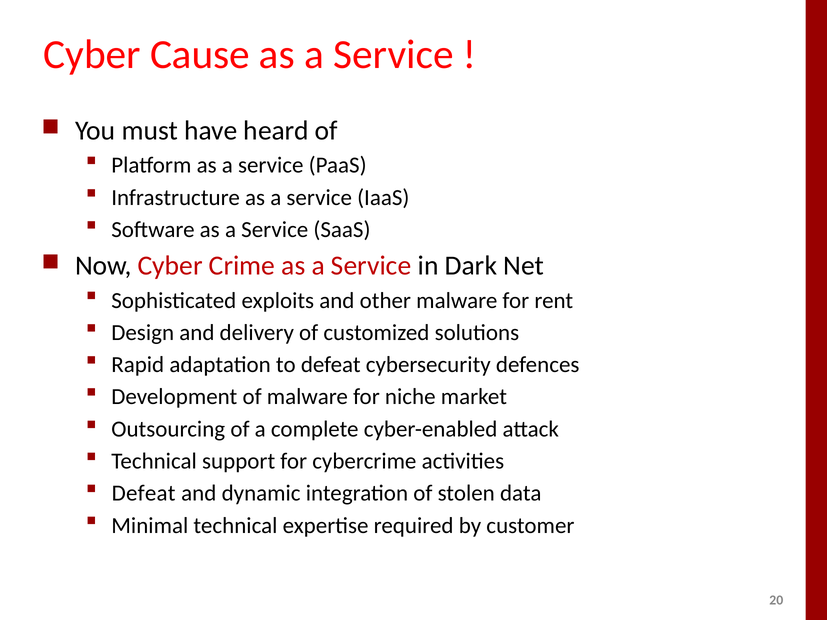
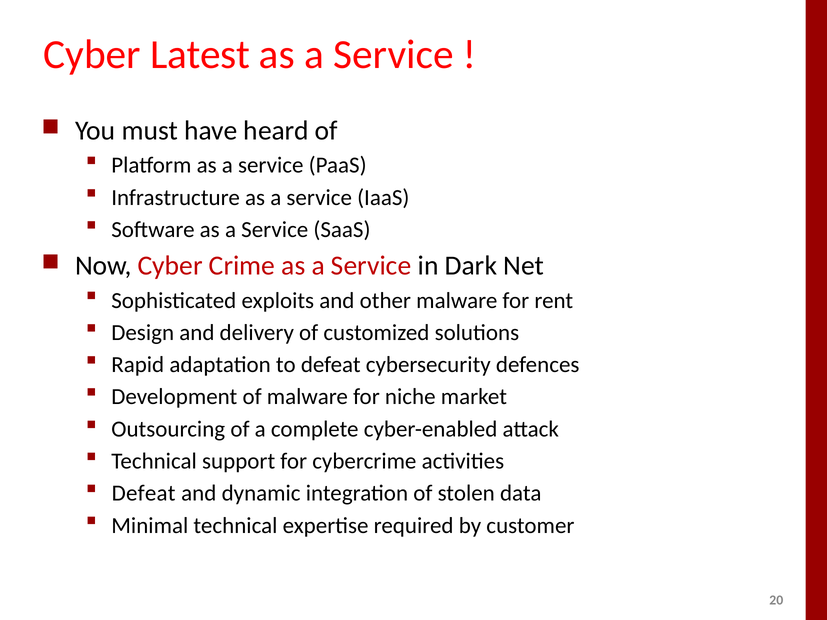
Cause: Cause -> Latest (200, 54)
